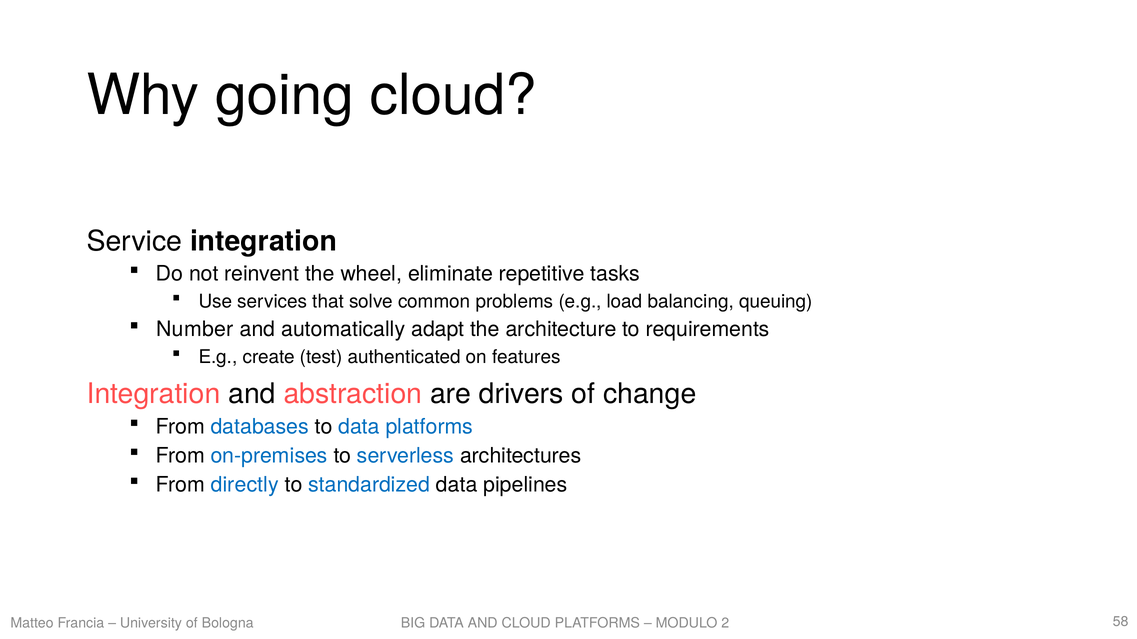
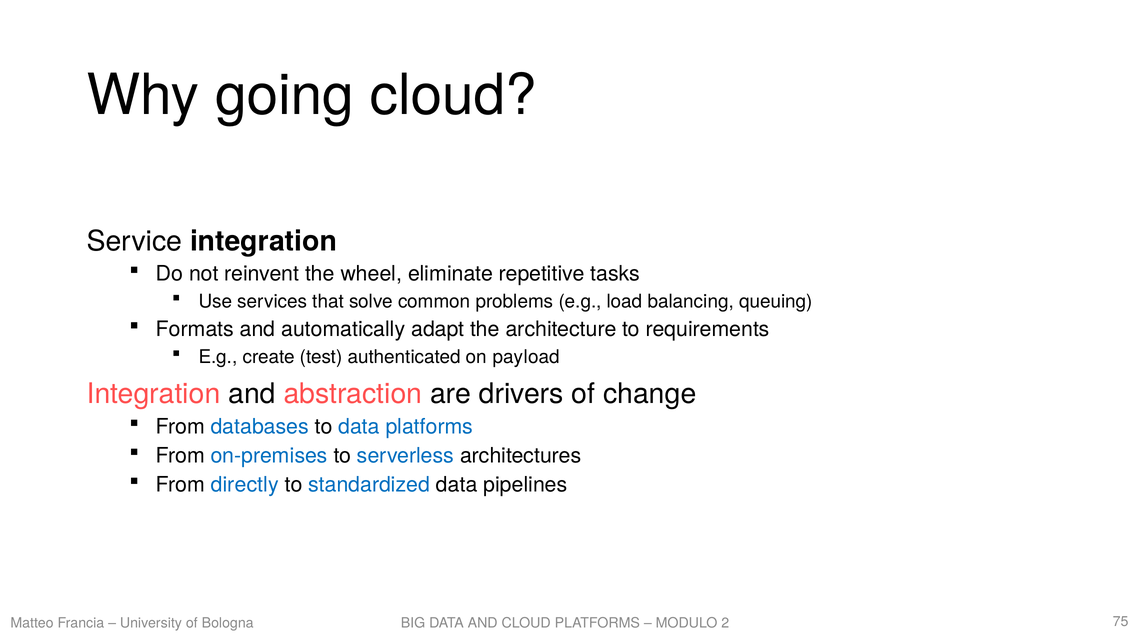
Number: Number -> Formats (195, 329)
features: features -> payload (526, 357)
58: 58 -> 75 (1121, 622)
